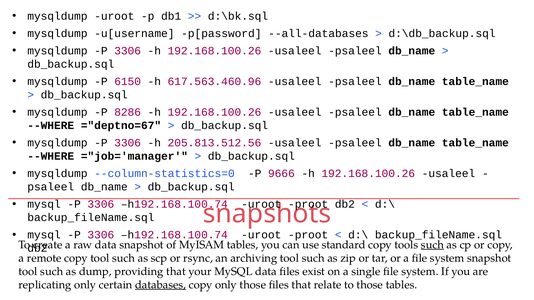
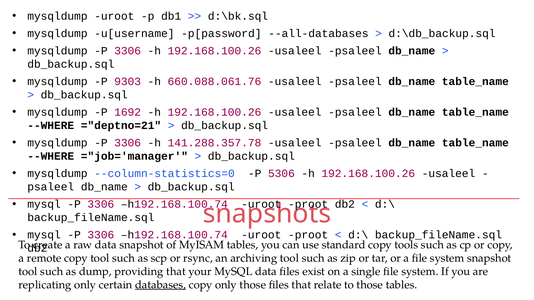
6150: 6150 -> 9303 (128, 82)
617.563.460.96: 617.563.460.96 -> 660.088.061.76 (214, 82)
8286: 8286 -> 1692 (128, 112)
="deptno=67: ="deptno=67 -> ="deptno=21 (121, 126)
205.813.512.56: 205.813.512.56 -> 141.288.357.78 (214, 143)
9666: 9666 -> 5306 (281, 174)
such underline: present -> none (432, 245)
